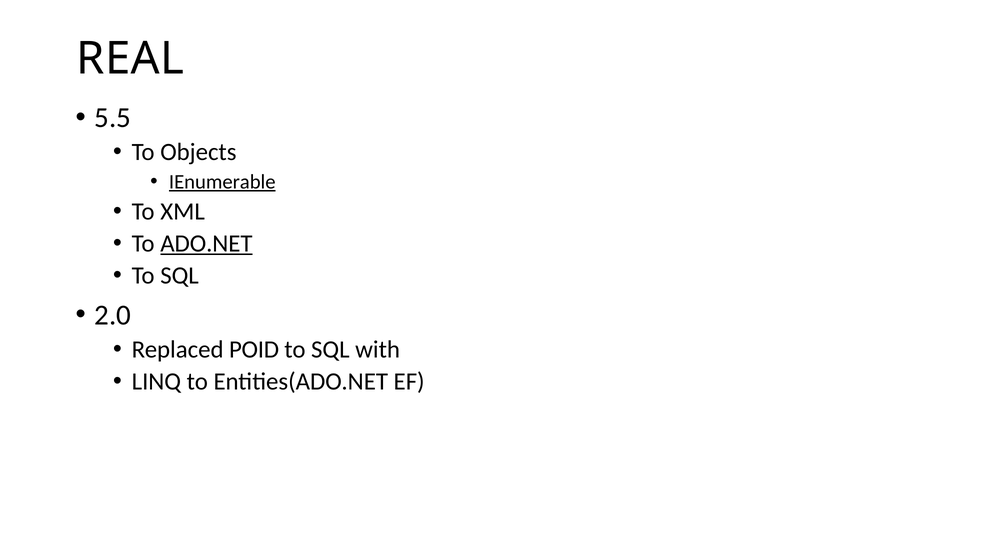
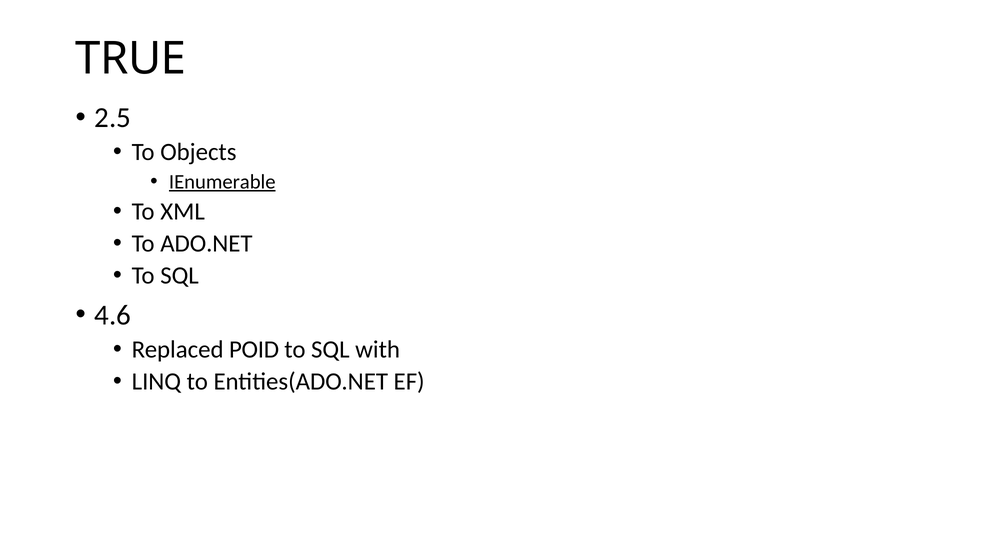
REAL: REAL -> TRUE (131, 59)
5.5: 5.5 -> 2.5 (113, 118)
ADO.NET underline: present -> none (206, 244)
2.0: 2.0 -> 4.6 (113, 315)
